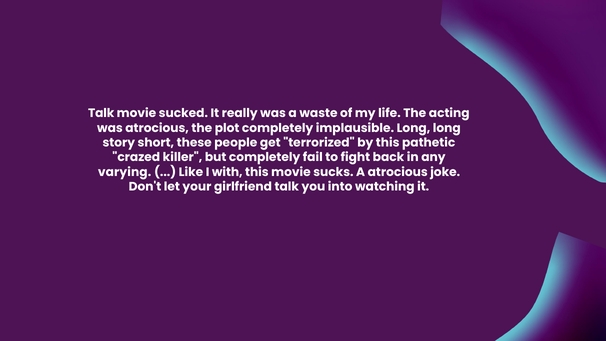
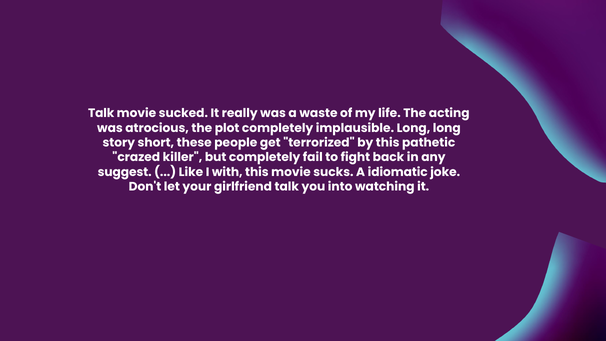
varying: varying -> suggest (125, 172)
A atrocious: atrocious -> idiomatic (398, 172)
